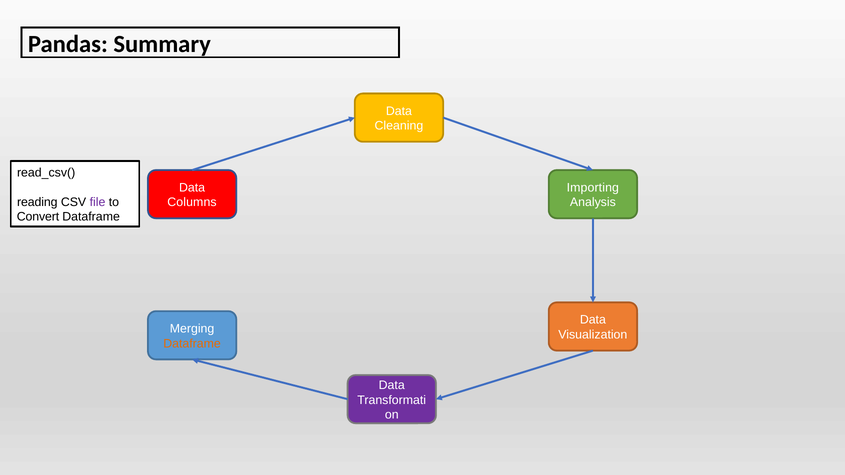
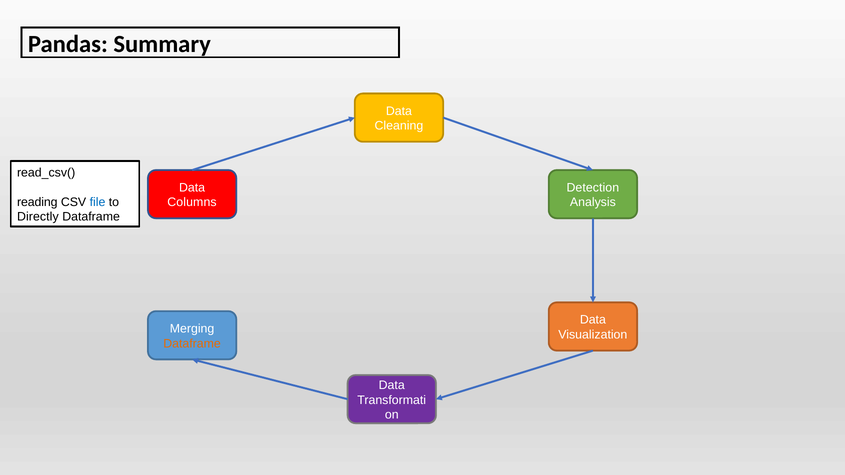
Importing: Importing -> Detection (593, 188)
file colour: purple -> blue (98, 202)
Convert: Convert -> Directly (38, 217)
